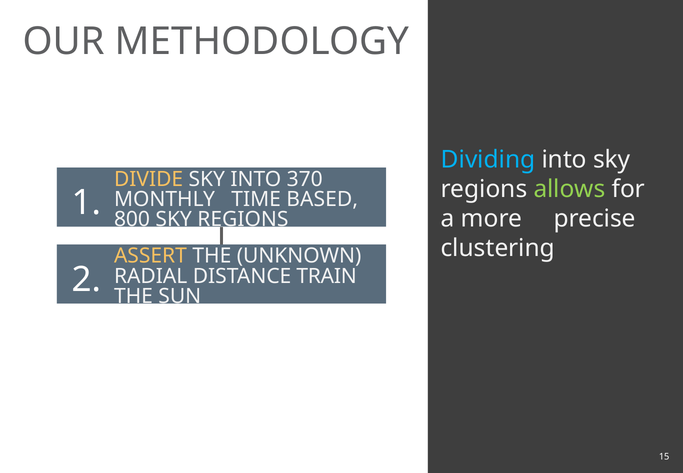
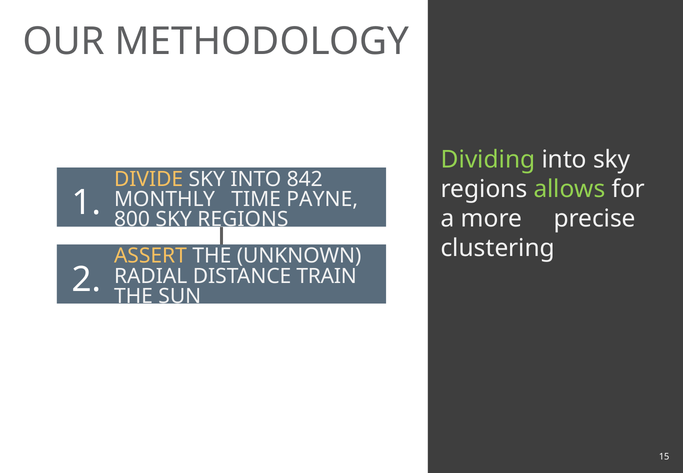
Dividing colour: light blue -> light green (488, 160)
370: 370 -> 842 (305, 179)
BASED: BASED -> PAYNE (322, 199)
